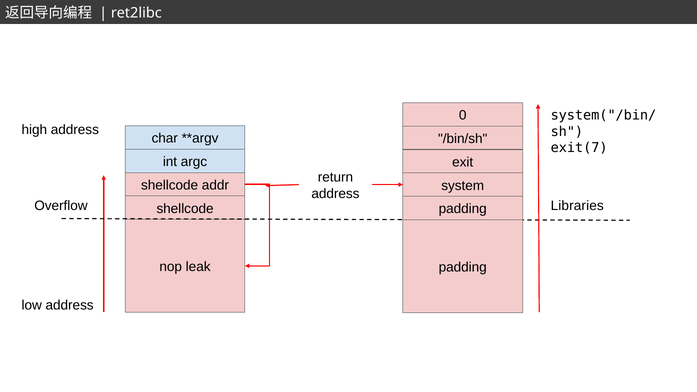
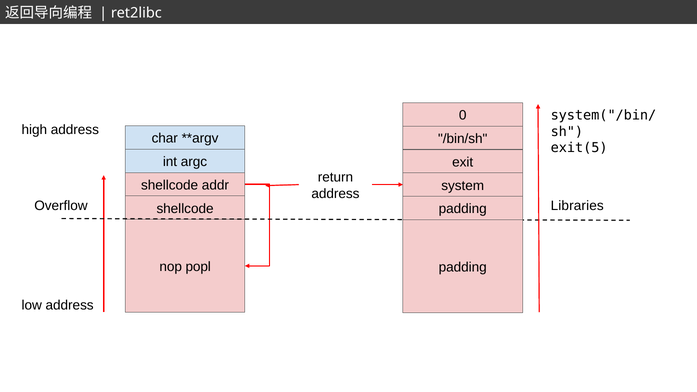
exit(7: exit(7 -> exit(5 (579, 148)
leak: leak -> popl (198, 267)
